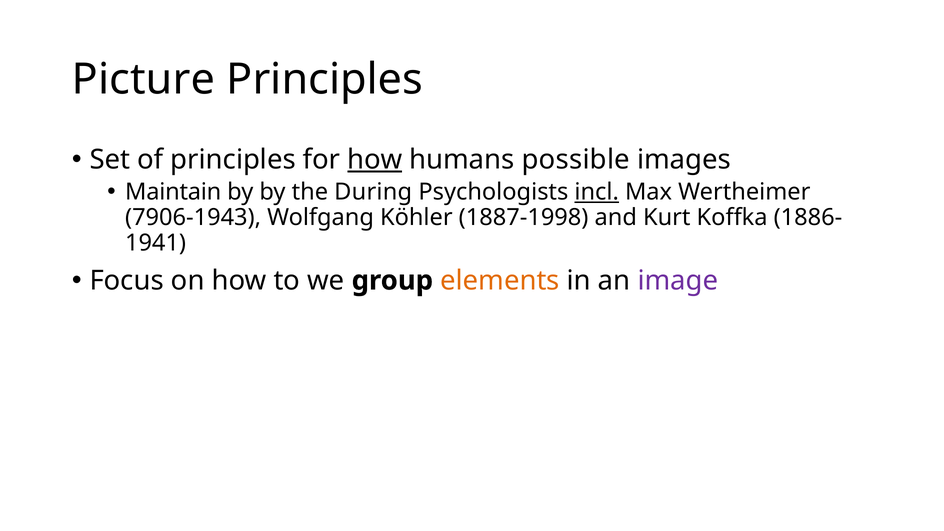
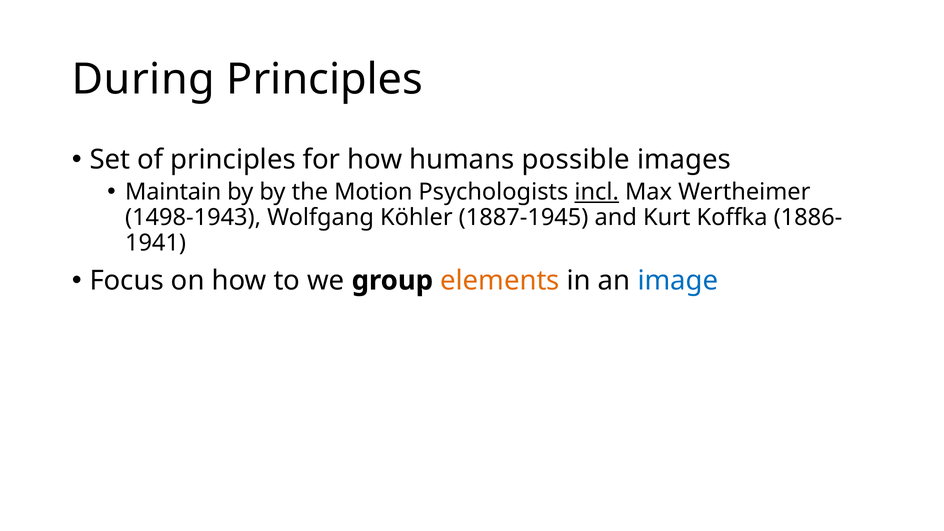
Picture: Picture -> During (143, 79)
how underline: present -> none (375, 160)
During: During -> Motion (373, 192)
7906-1943: 7906-1943 -> 1498-1943 (193, 218)
1887-1998: 1887-1998 -> 1887-1945 (524, 218)
image colour: purple -> blue (678, 281)
